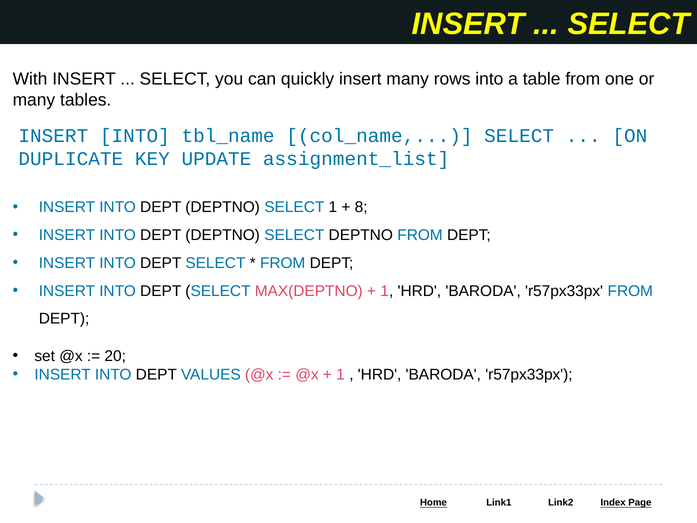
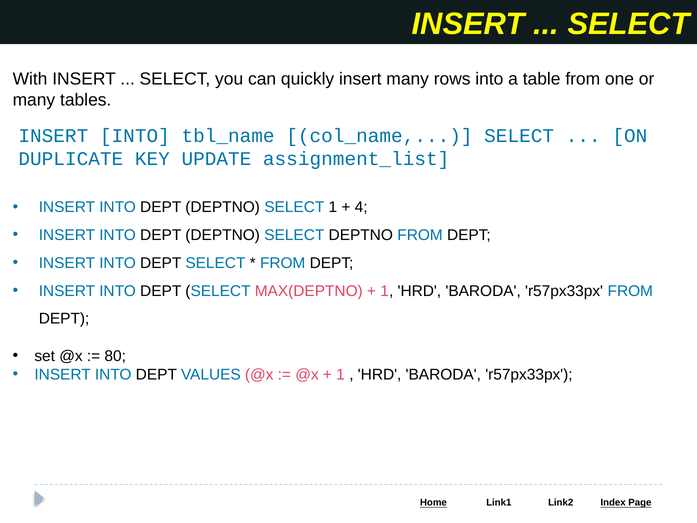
8: 8 -> 4 (361, 207)
20: 20 -> 80 (115, 356)
